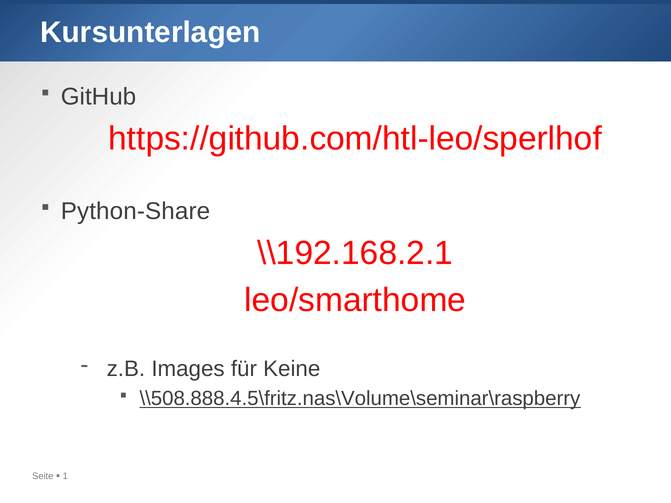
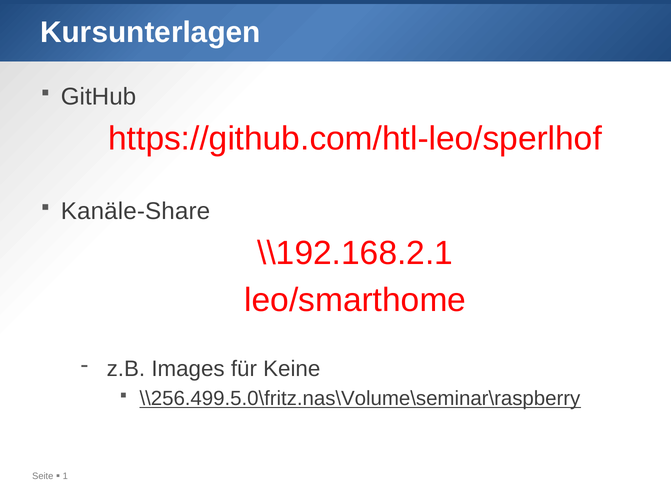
Python-Share: Python-Share -> Kanäle-Share (135, 212)
\\508.888.4.5\fritz.nas\Volume\seminar\raspberry: \\508.888.4.5\fritz.nas\Volume\seminar\raspberry -> \\256.499.5.0\fritz.nas\Volume\seminar\raspberry (360, 399)
